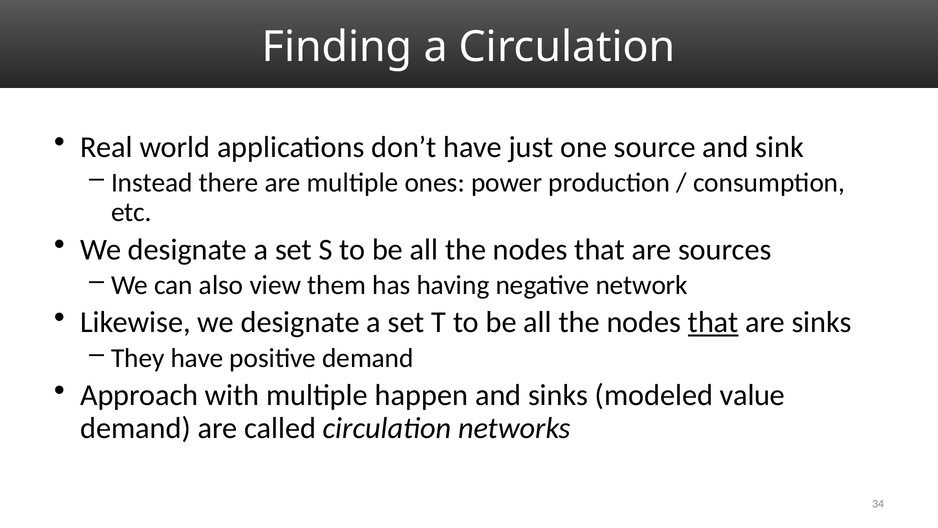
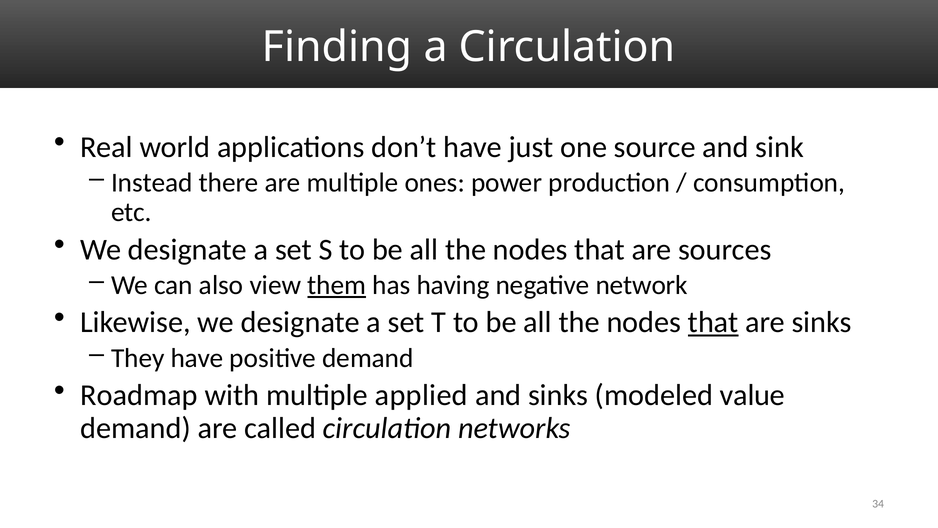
them underline: none -> present (337, 285)
Approach: Approach -> Roadmap (139, 395)
happen: happen -> applied (421, 395)
